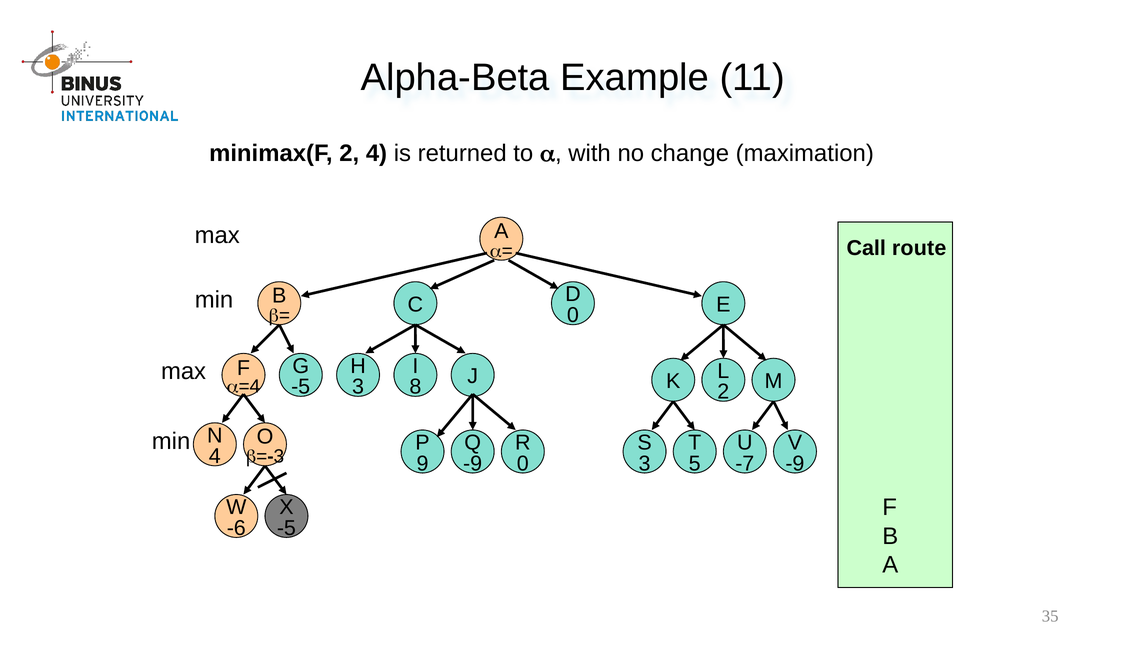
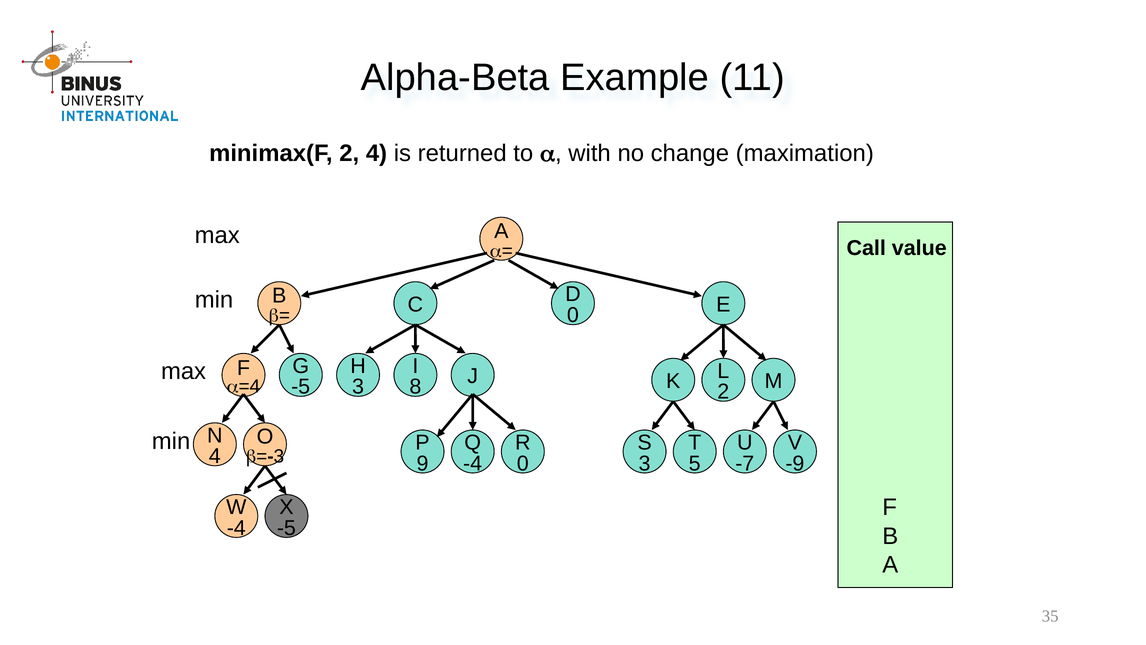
route: route -> value (919, 248)
-9: -9 -> -4 (473, 463)
-6: -6 -> -4 (236, 528)
